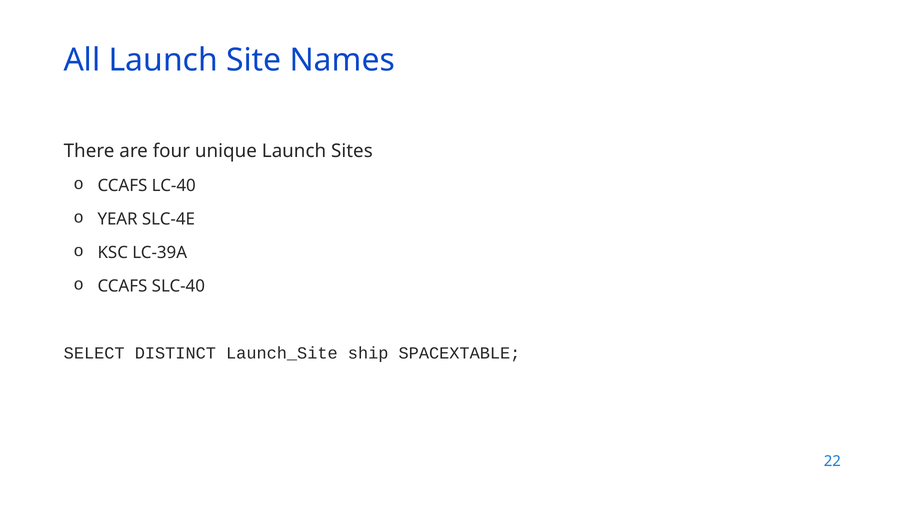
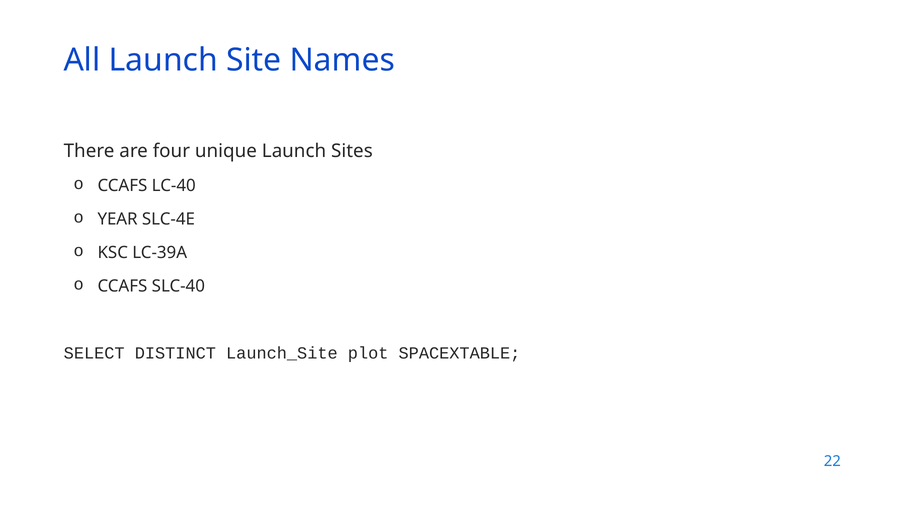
ship: ship -> plot (368, 353)
